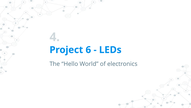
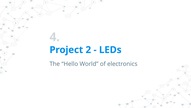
6: 6 -> 2 (88, 50)
